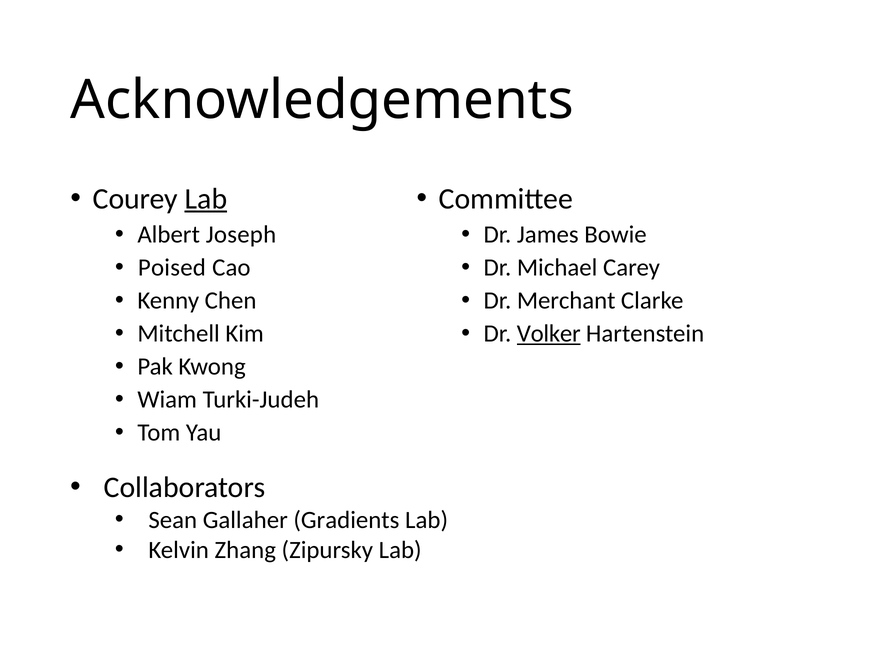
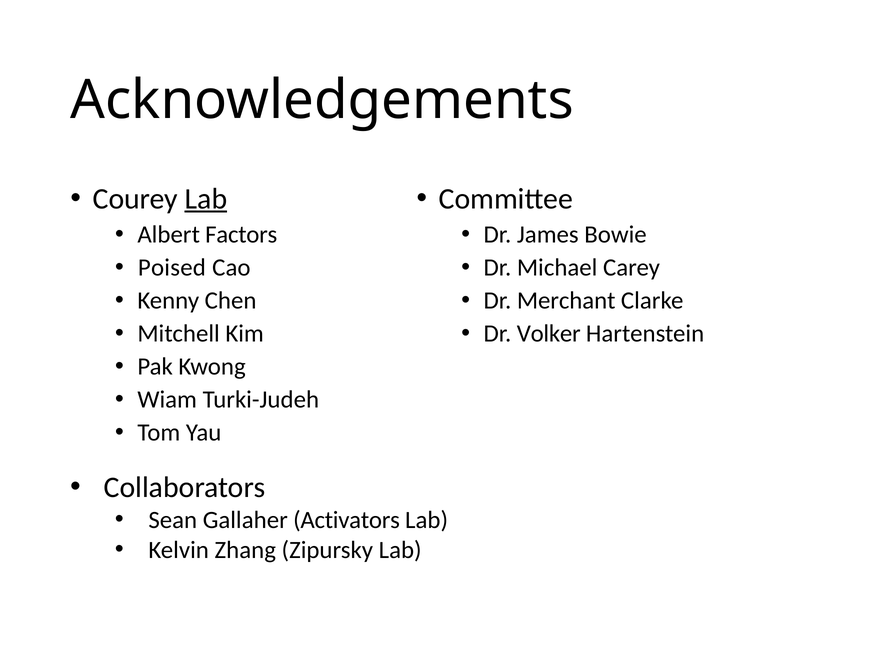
Joseph: Joseph -> Factors (241, 235)
Volker underline: present -> none (549, 334)
Gradients: Gradients -> Activators (347, 520)
